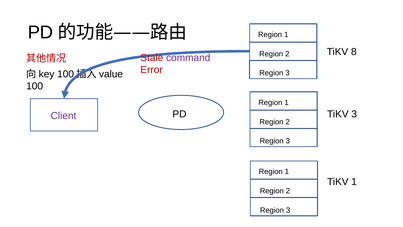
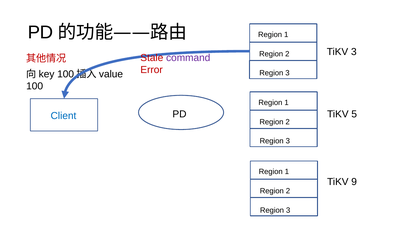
TiKV 8: 8 -> 3 (354, 52)
TiKV 3: 3 -> 5 (354, 114)
Client colour: purple -> blue (63, 116)
TiKV 1: 1 -> 9 (354, 181)
